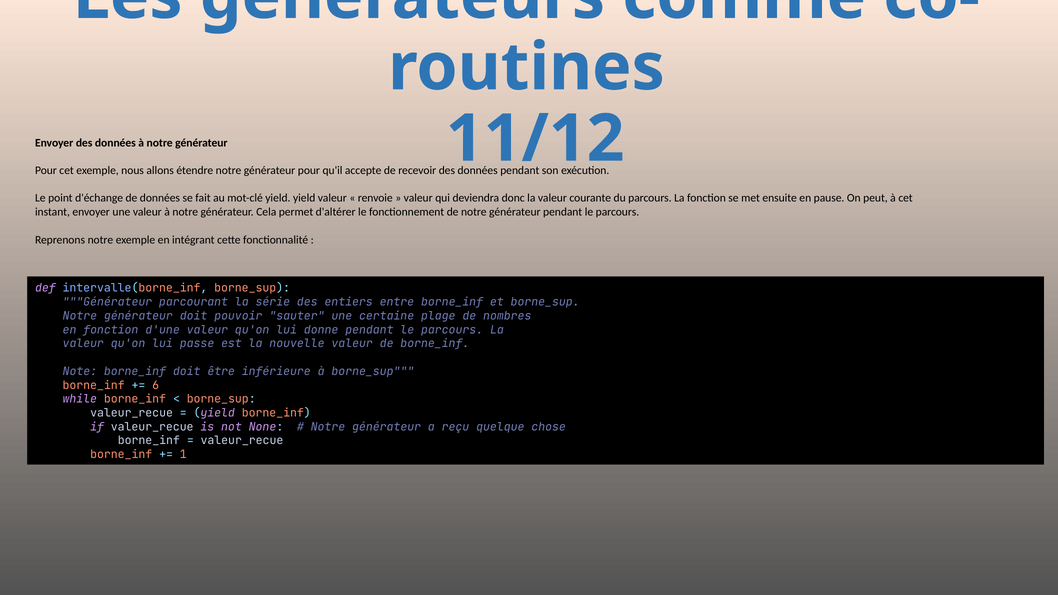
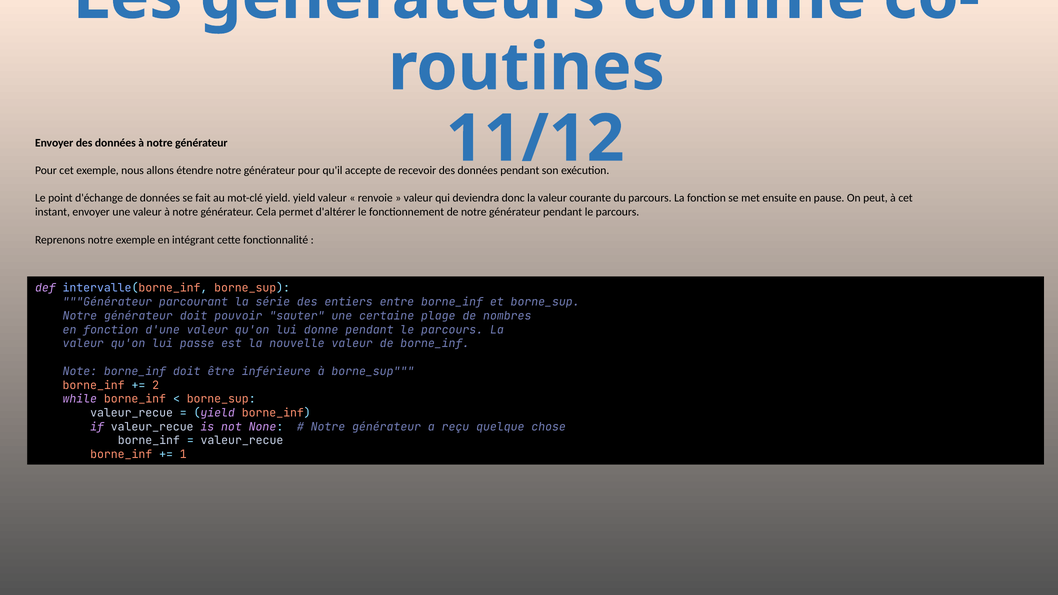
6: 6 -> 2 (156, 385)
